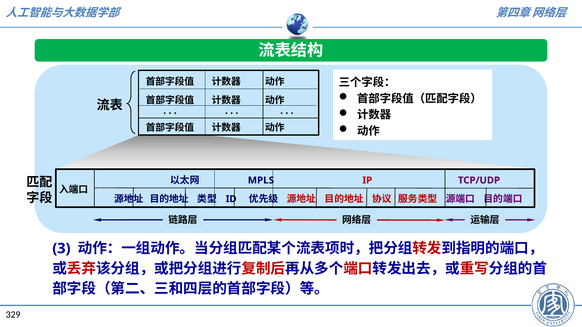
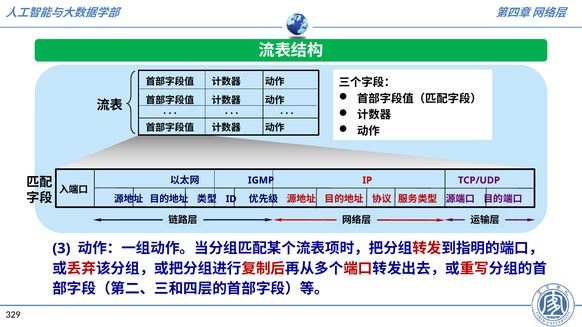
MPLS: MPLS -> IGMP (261, 180)
